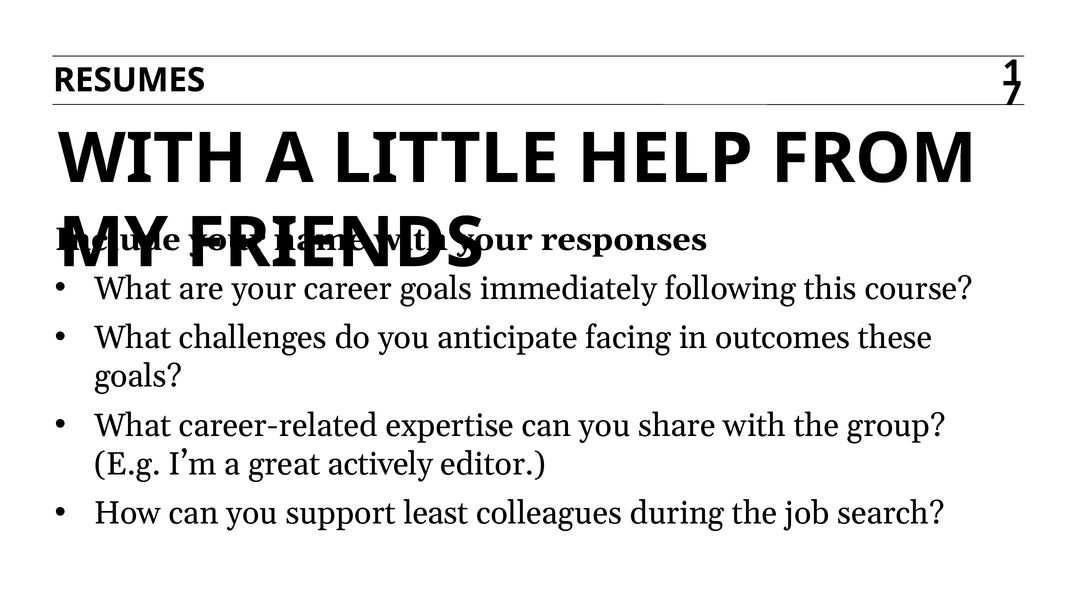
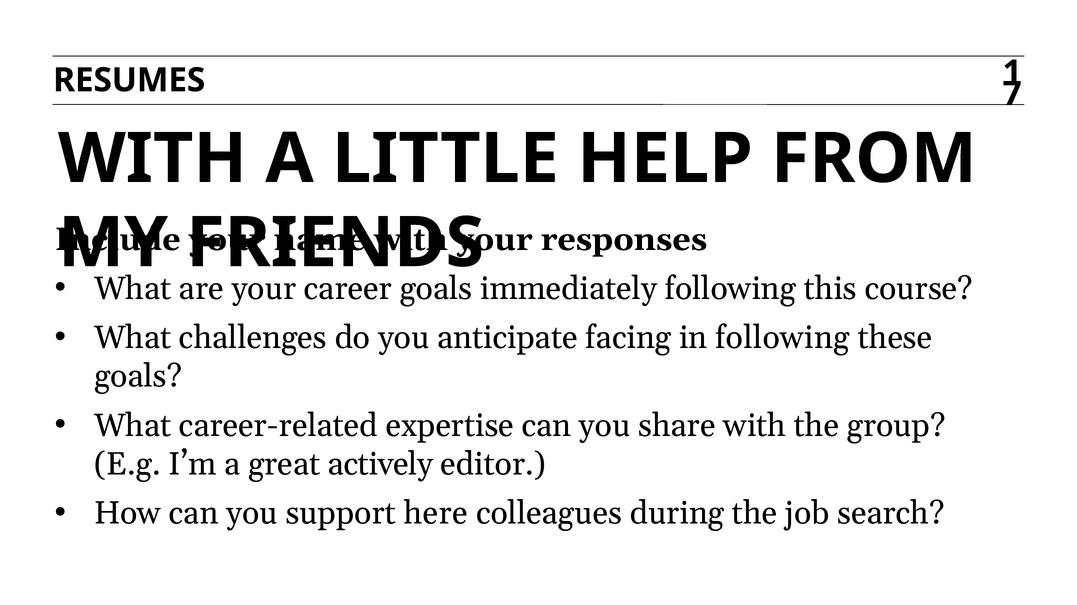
in outcomes: outcomes -> following (782, 338)
least: least -> here (436, 513)
